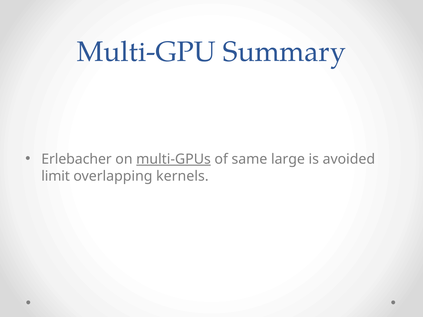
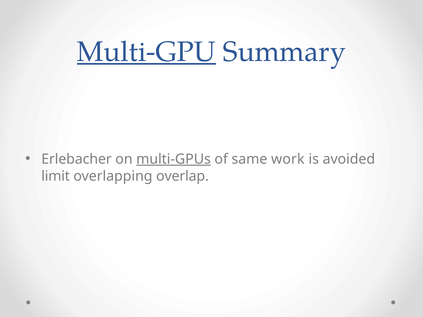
Multi-GPU underline: none -> present (146, 52)
large: large -> work (288, 159)
kernels: kernels -> overlap (182, 176)
